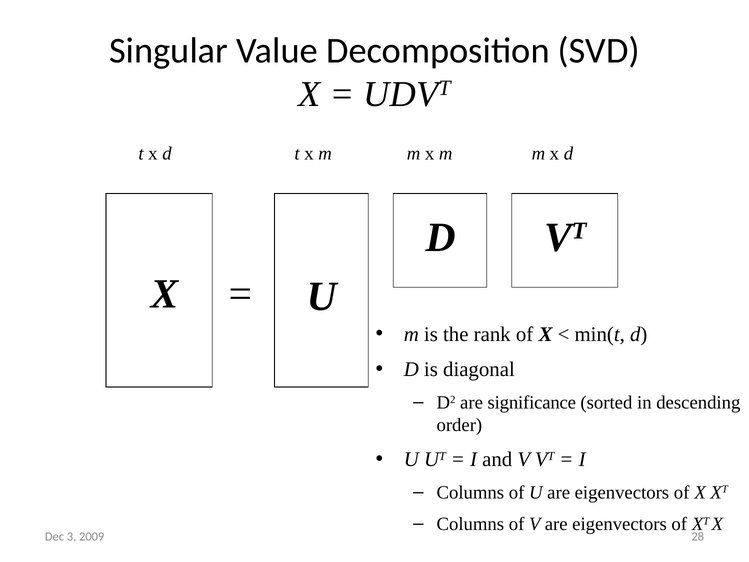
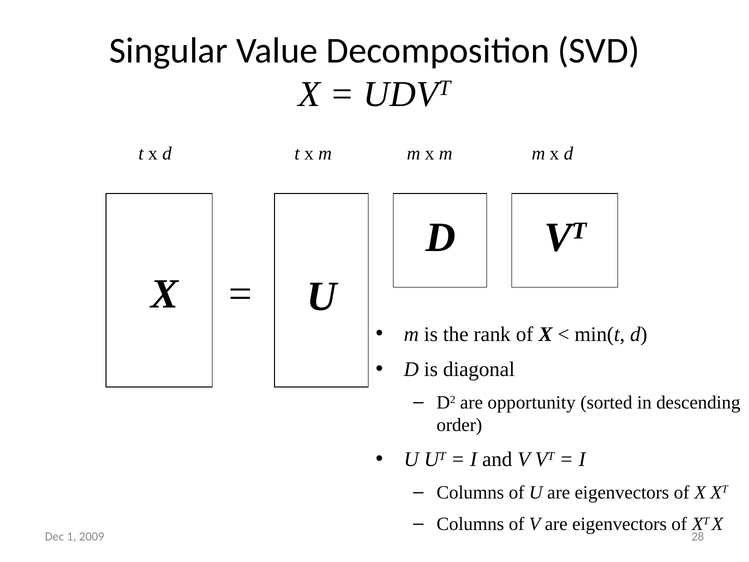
significance: significance -> opportunity (532, 402)
3: 3 -> 1 (72, 536)
